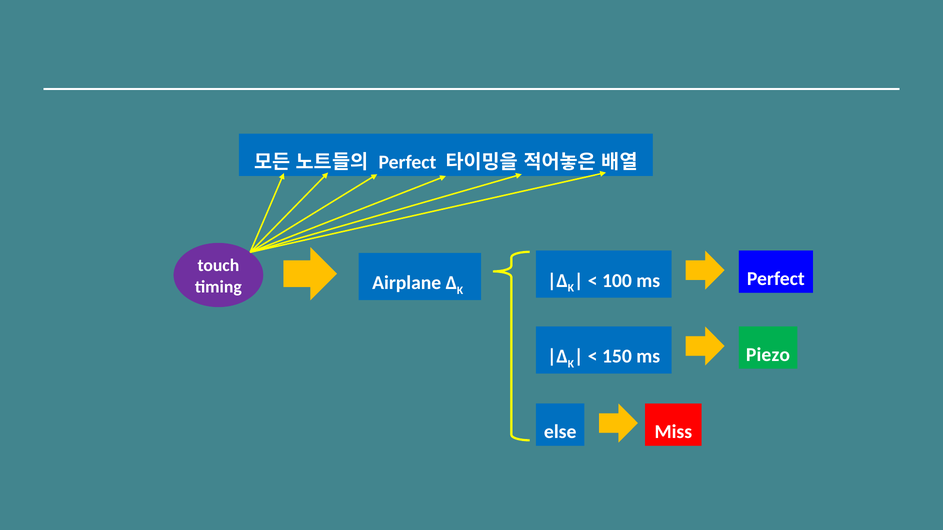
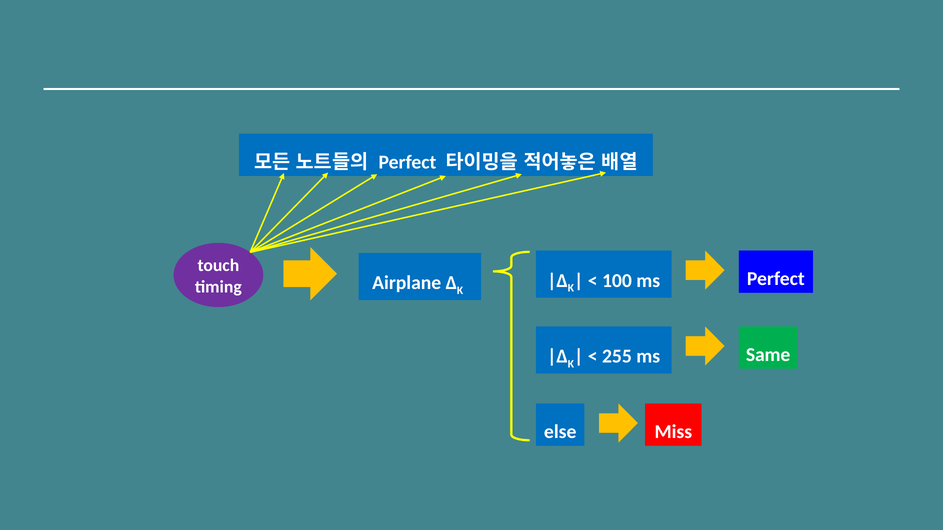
Piezo: Piezo -> Same (768, 355)
150: 150 -> 255 (617, 357)
